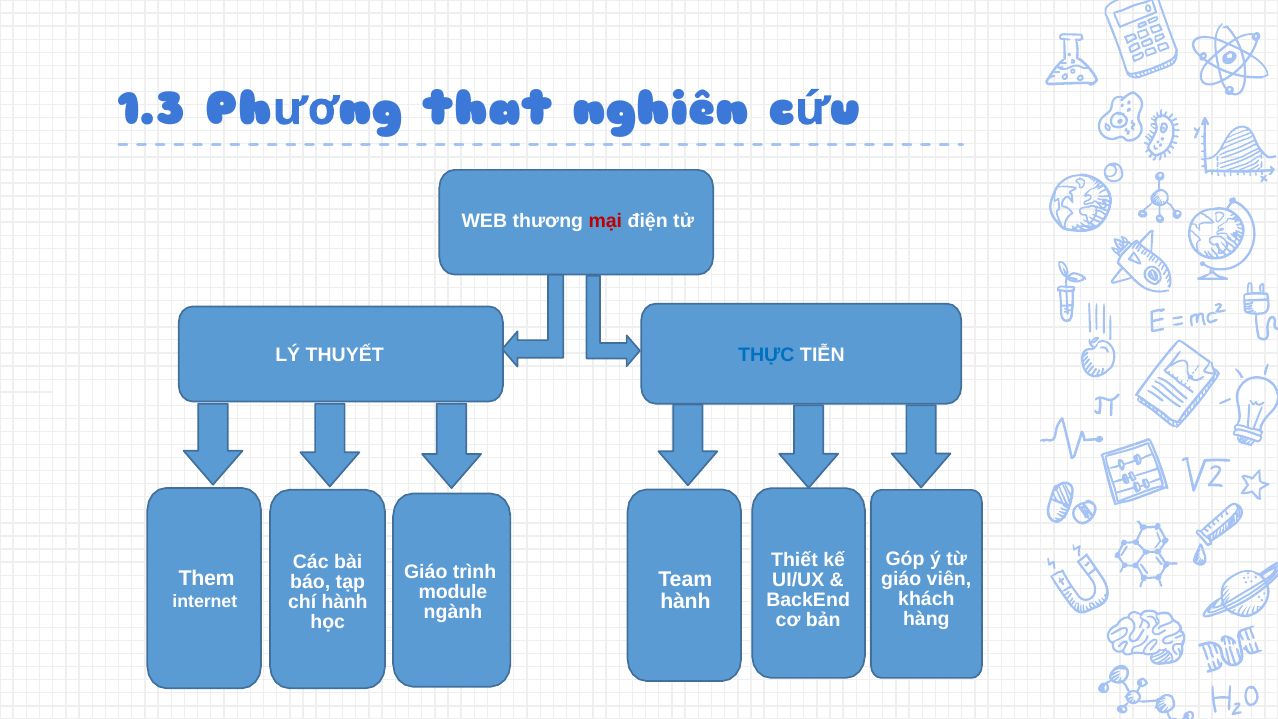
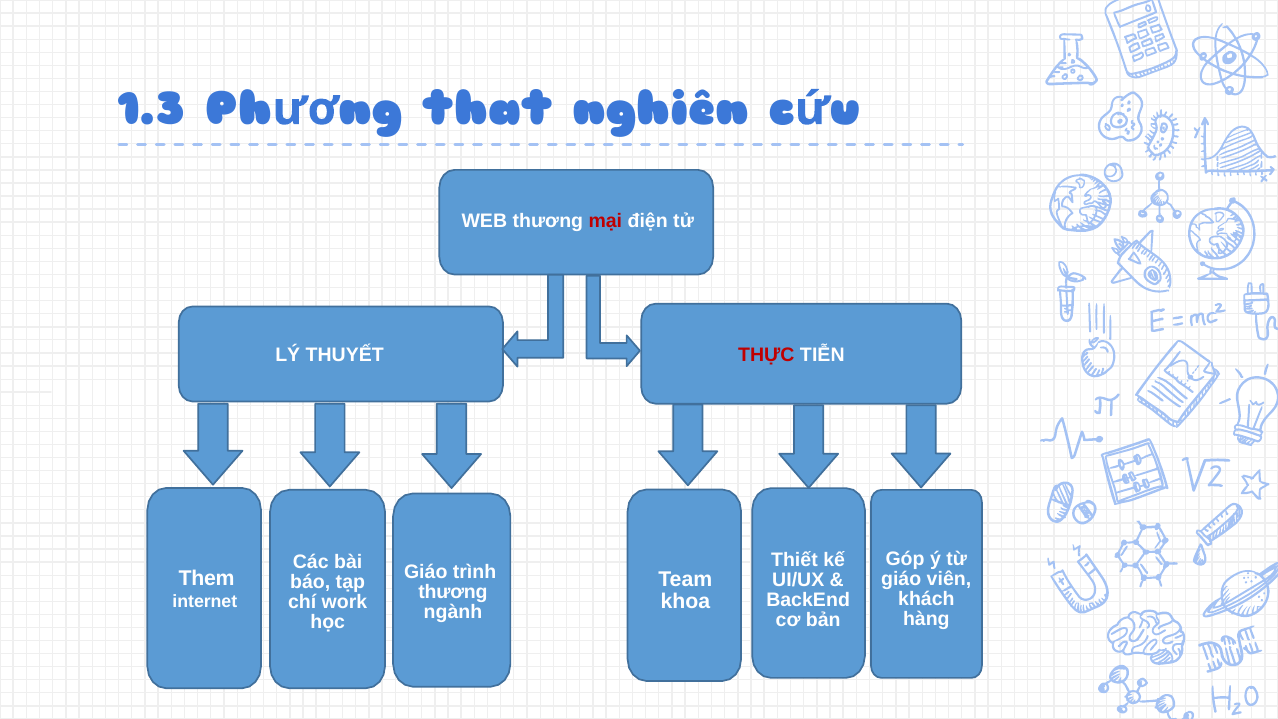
THỰC colour: blue -> red (766, 355)
module: module -> thương (453, 592)
hành: hành -> khoa (685, 601)
chí hành: hành -> work (344, 602)
